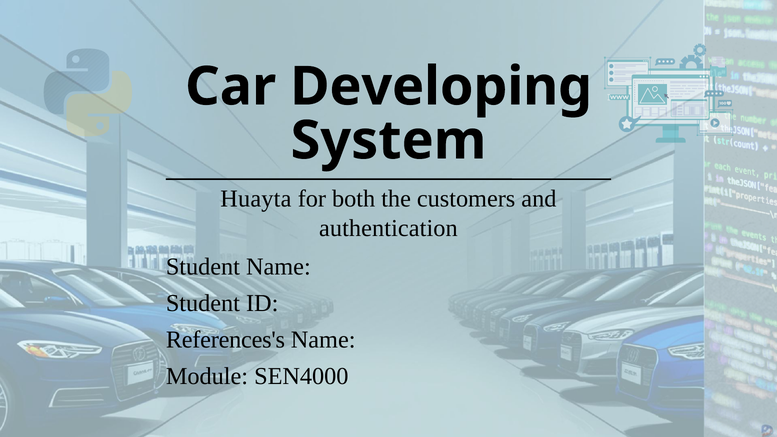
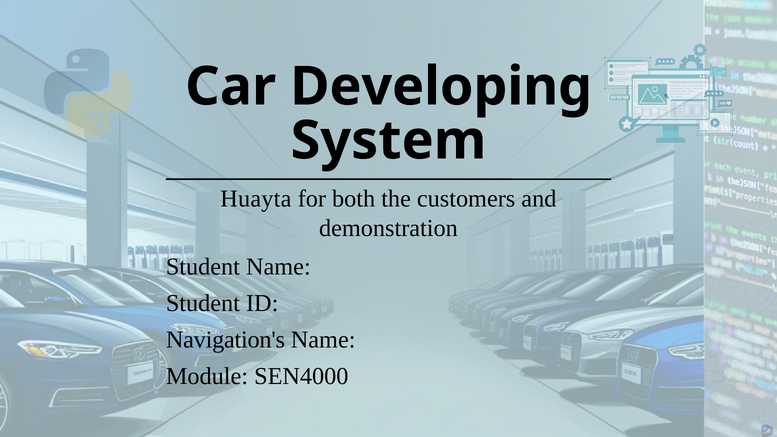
authentication: authentication -> demonstration (388, 228)
References's: References's -> Navigation's (225, 340)
